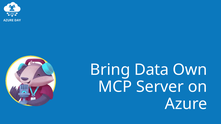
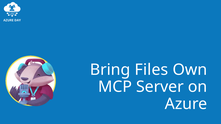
Data: Data -> Files (151, 70)
